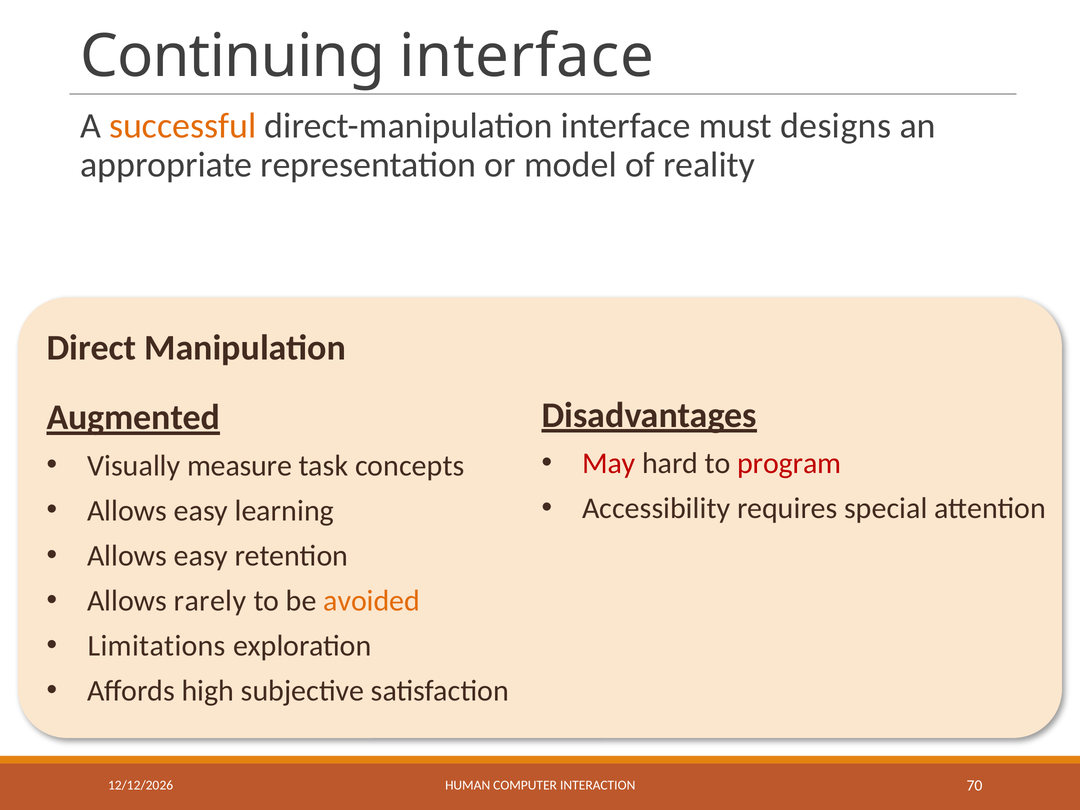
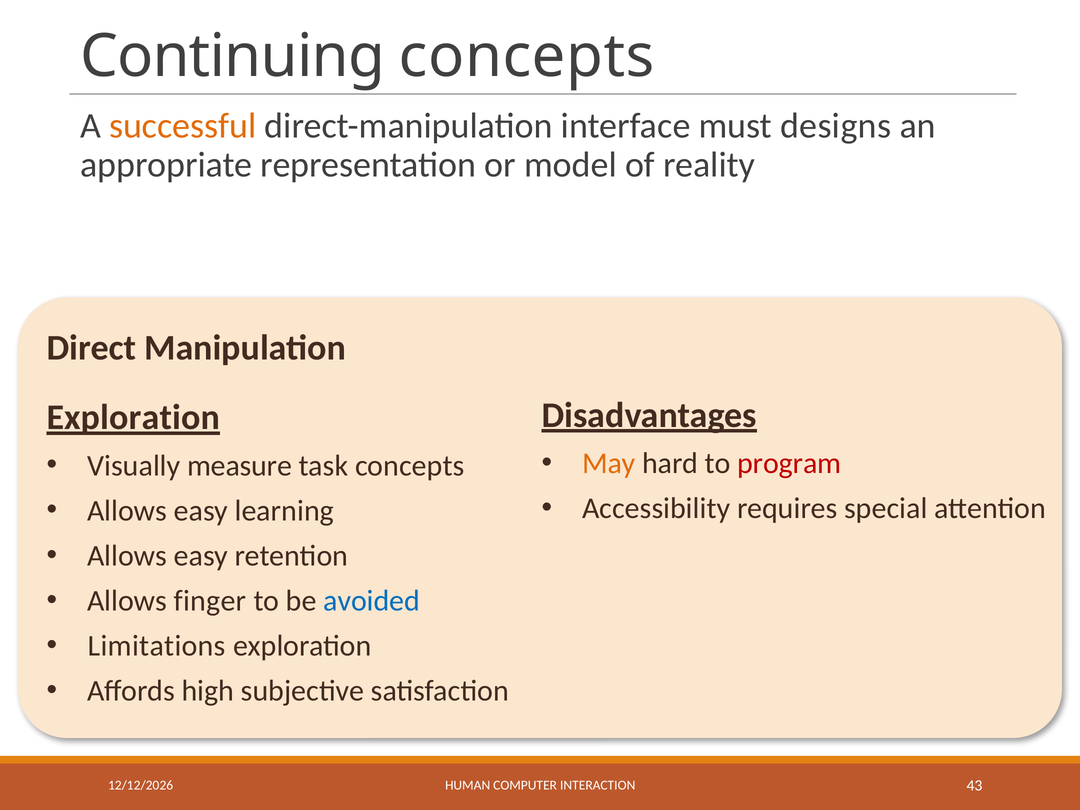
Continuing interface: interface -> concepts (527, 57)
Augmented: Augmented -> Exploration (133, 418)
May colour: red -> orange (609, 463)
rarely: rarely -> finger (210, 601)
avoided colour: orange -> blue (372, 601)
70: 70 -> 43 (975, 786)
